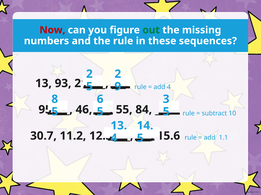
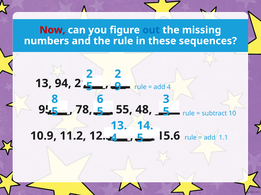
out colour: green -> blue (151, 30)
93: 93 -> 94 (63, 84)
46: 46 -> 78 (84, 110)
84: 84 -> 48 (144, 110)
30.7: 30.7 -> 10.9 (43, 136)
